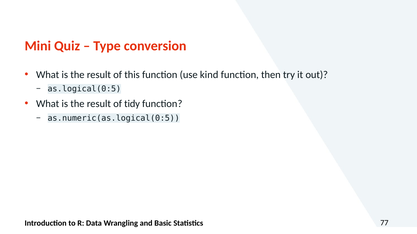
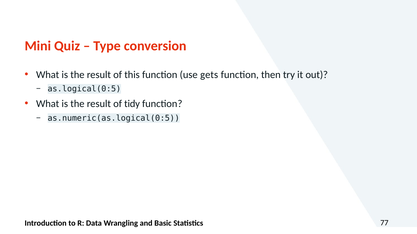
kind: kind -> gets (209, 75)
